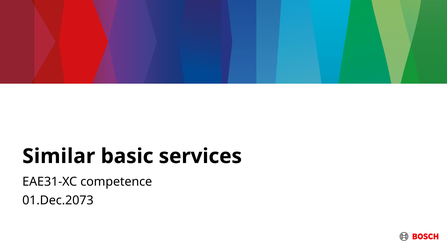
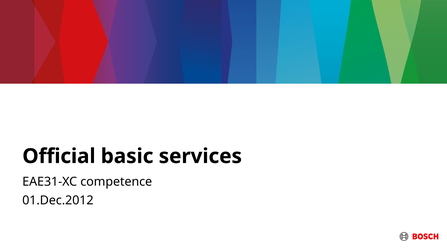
Similar: Similar -> Official (59, 157)
01.Dec.2073: 01.Dec.2073 -> 01.Dec.2012 (58, 201)
